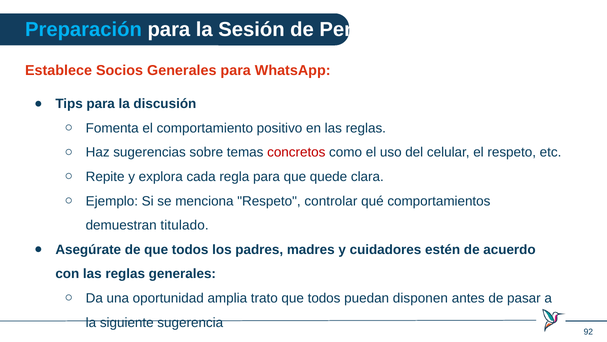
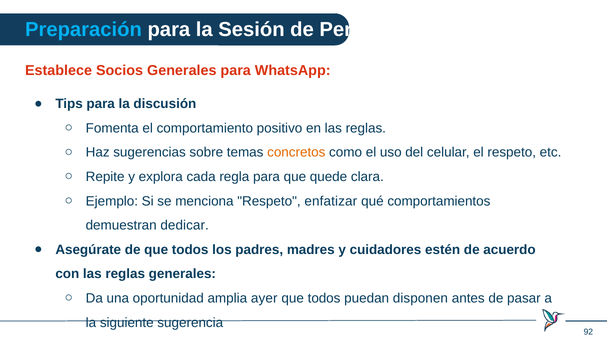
concretos colour: red -> orange (296, 152)
controlar: controlar -> enfatizar (331, 201)
titulado: titulado -> dedicar (185, 225)
trato: trato -> ayer (264, 298)
